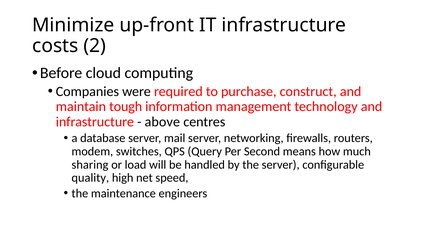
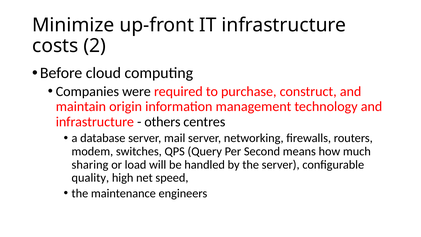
tough: tough -> origin (126, 107)
above: above -> others (162, 122)
